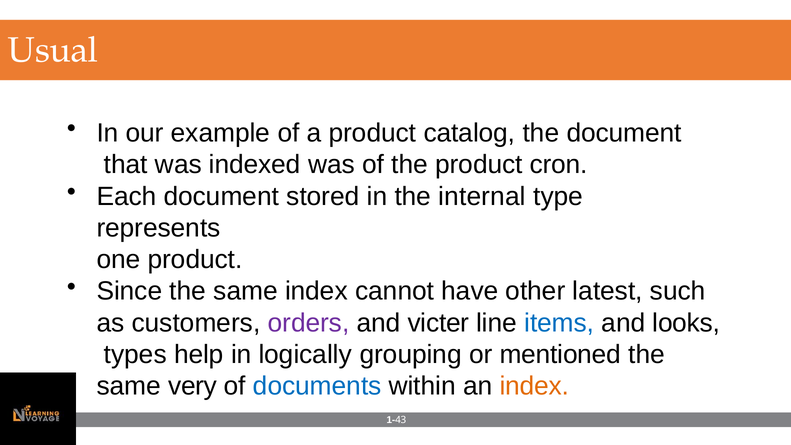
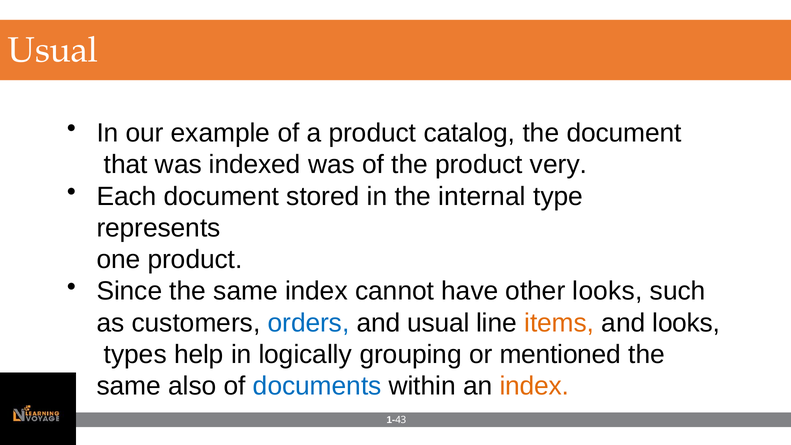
cron: cron -> very (559, 165)
other latest: latest -> looks (608, 291)
orders colour: purple -> blue (309, 323)
and victer: victer -> usual (438, 323)
items colour: blue -> orange (559, 323)
very: very -> also (192, 386)
